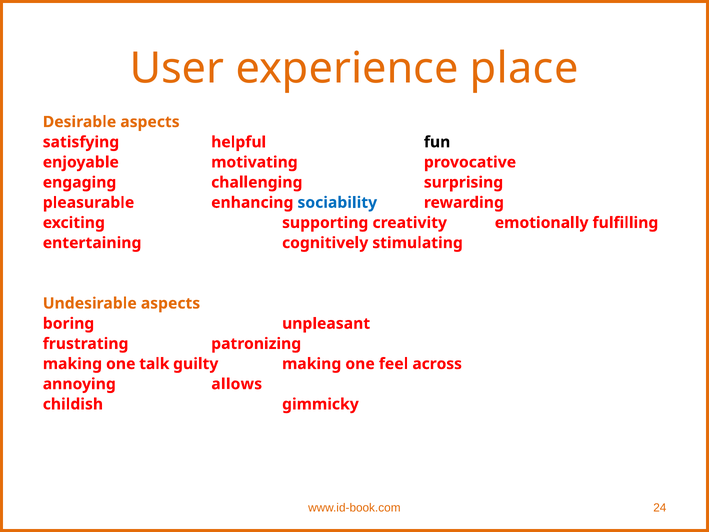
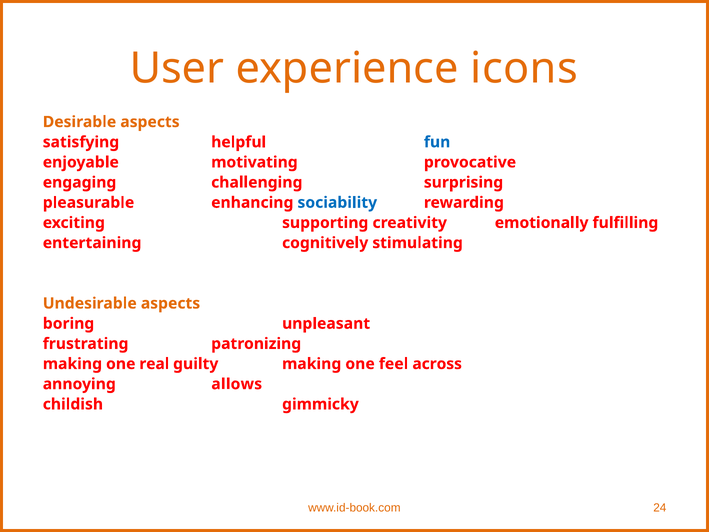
place: place -> icons (524, 69)
fun colour: black -> blue (437, 142)
talk: talk -> real (154, 364)
